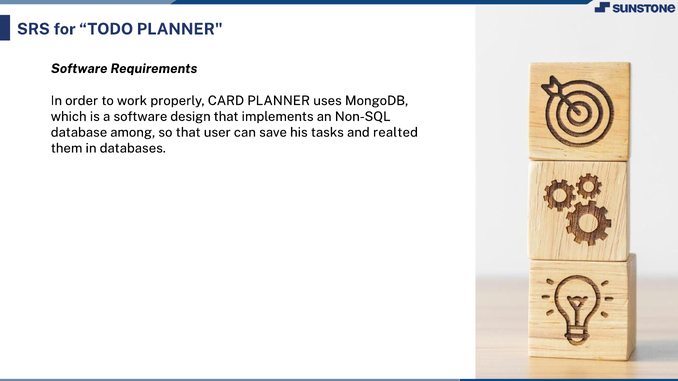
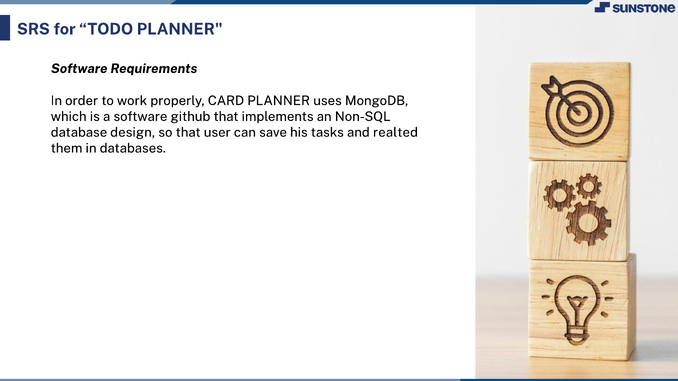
design: design -> github (190, 117)
among: among -> design (133, 133)
